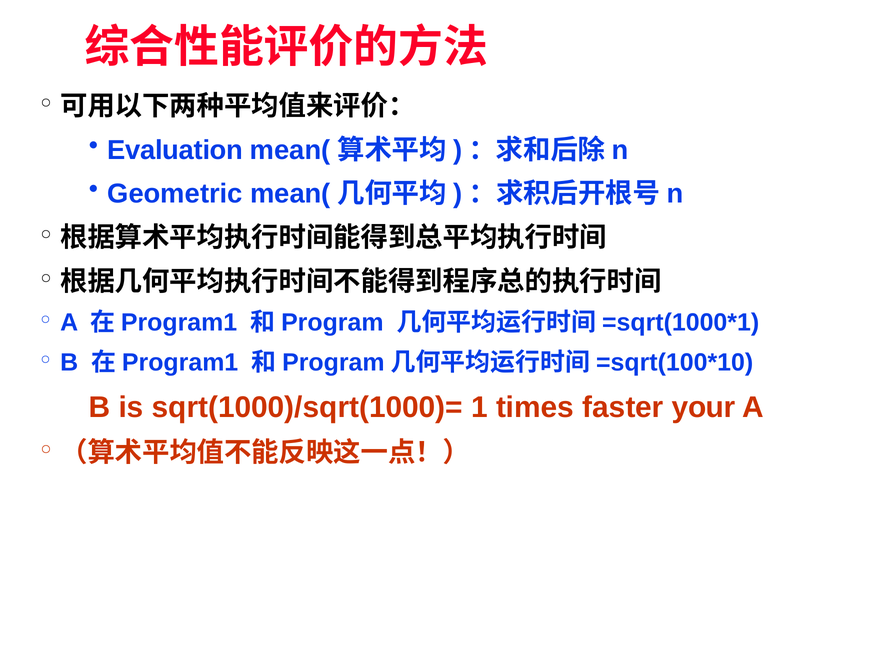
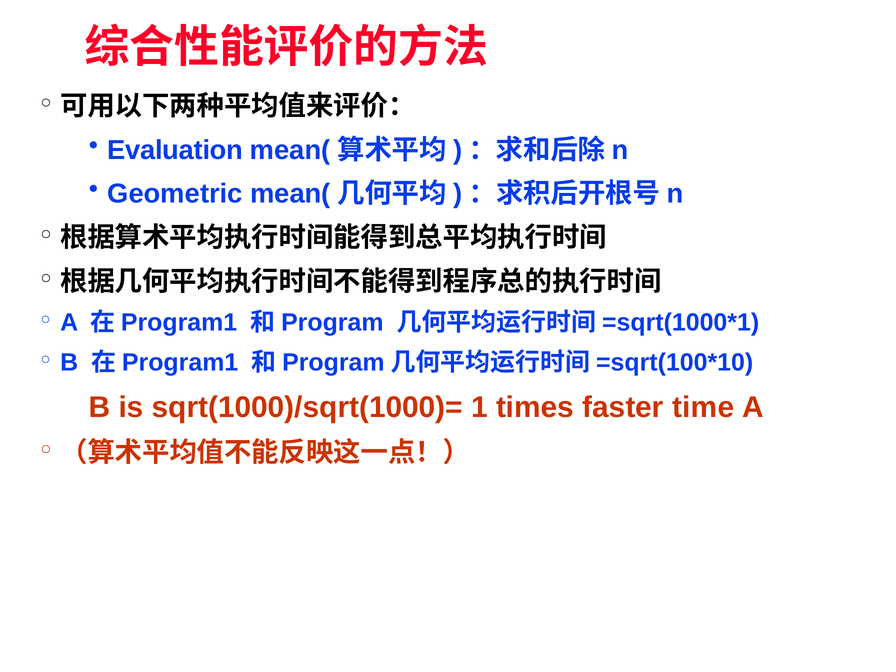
your: your -> time (703, 408)
